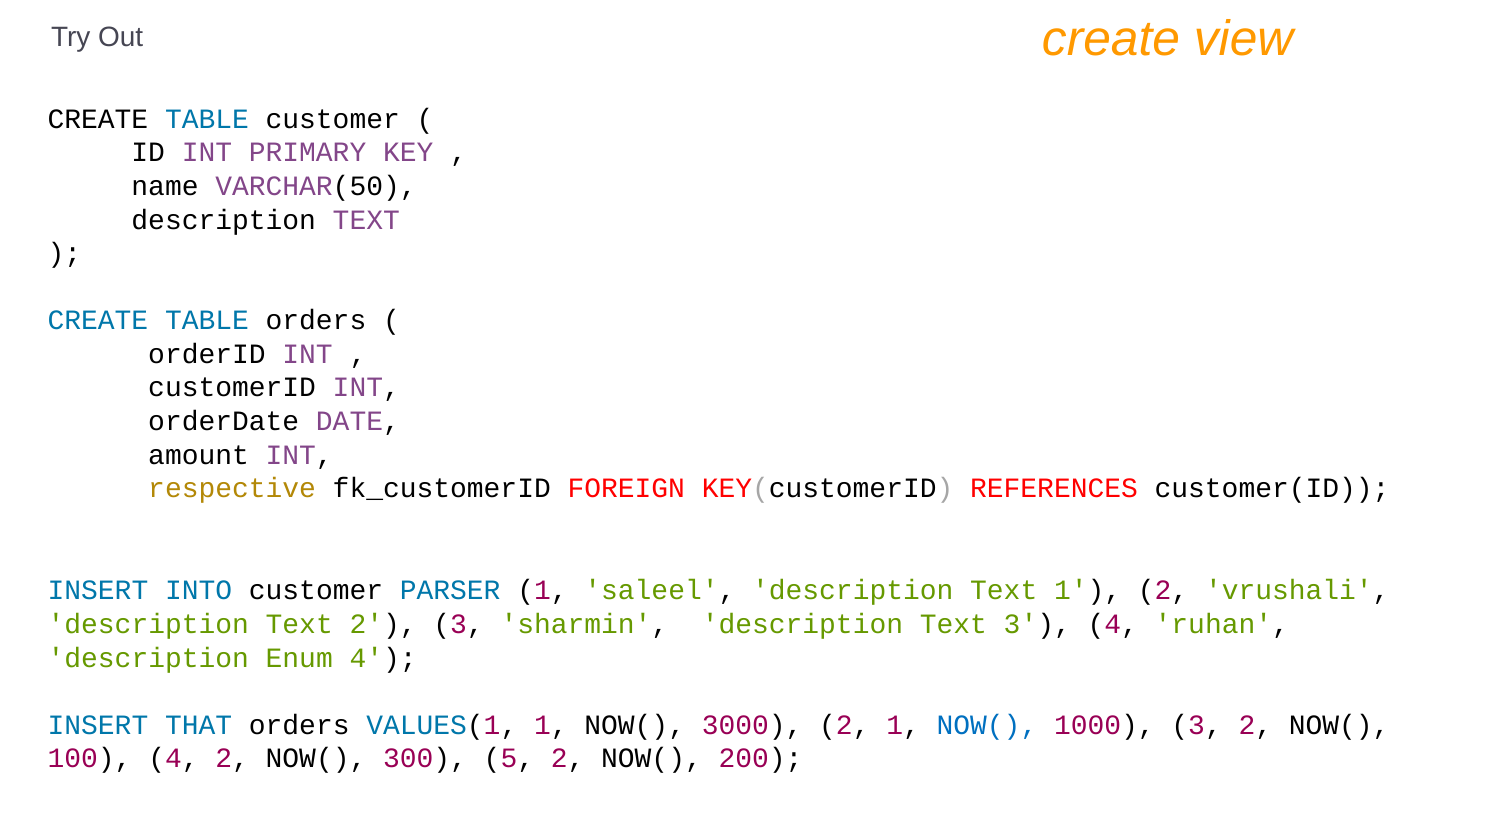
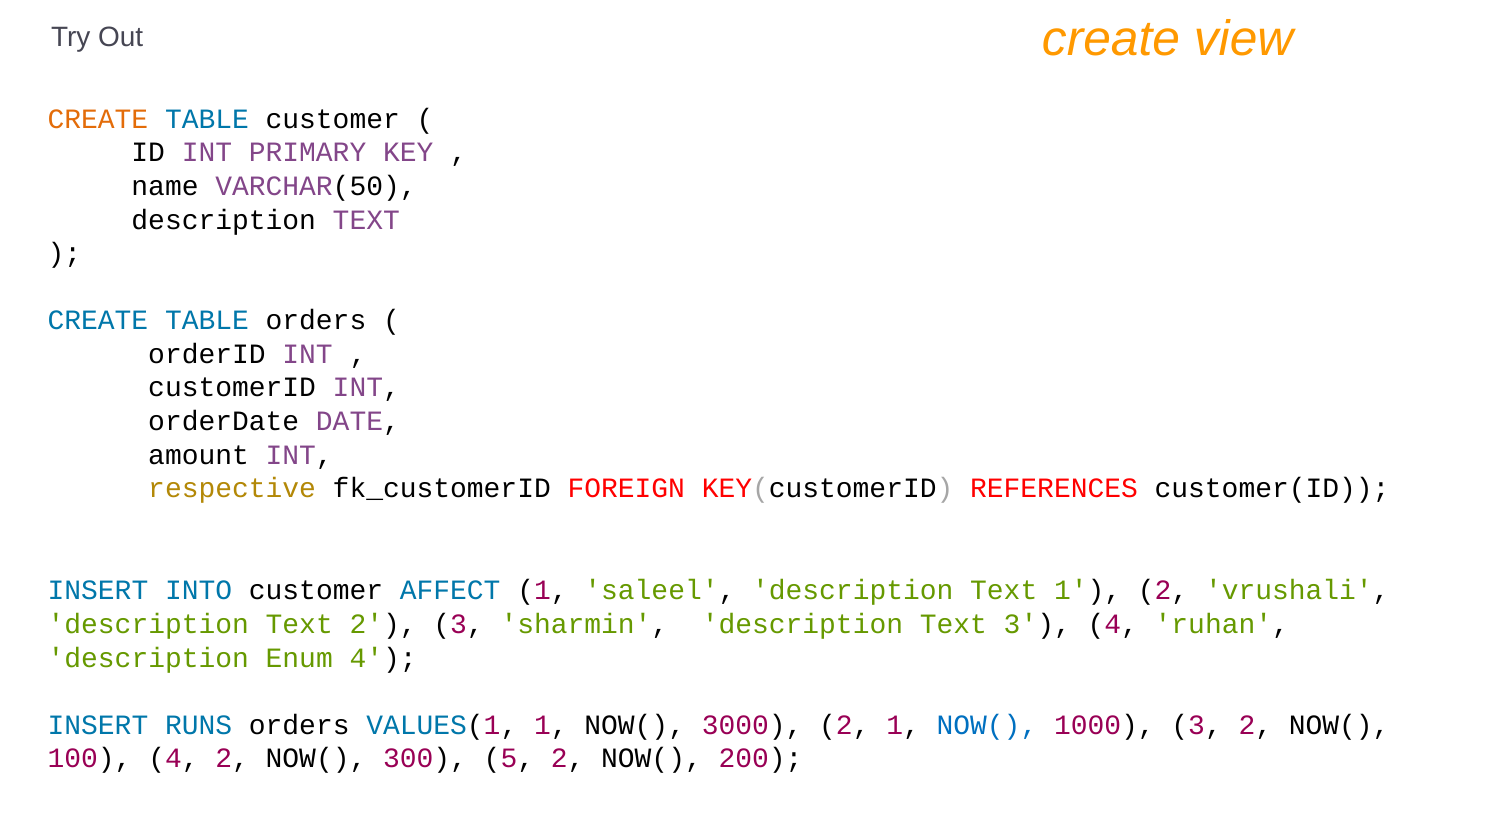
CREATE colour: black -> orange (98, 119)
PARSER: PARSER -> AFFECT (450, 590)
THAT: THAT -> RUNS (199, 725)
